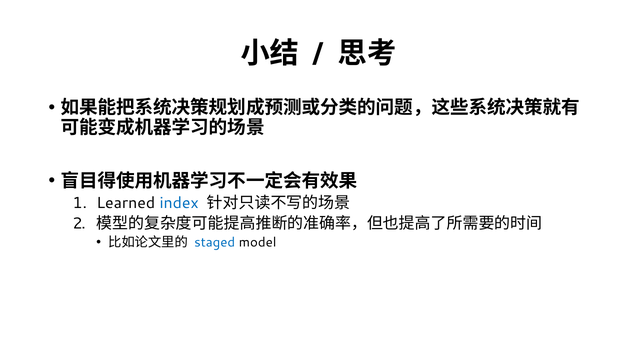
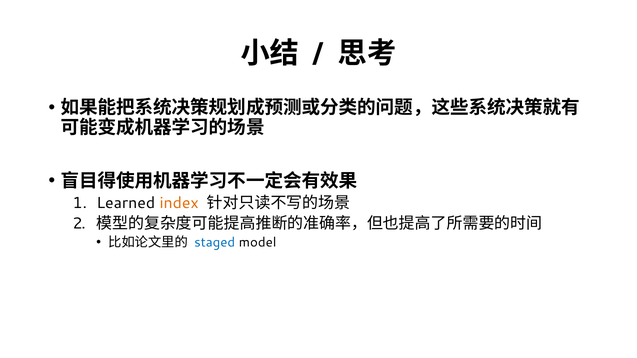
index colour: blue -> orange (179, 203)
